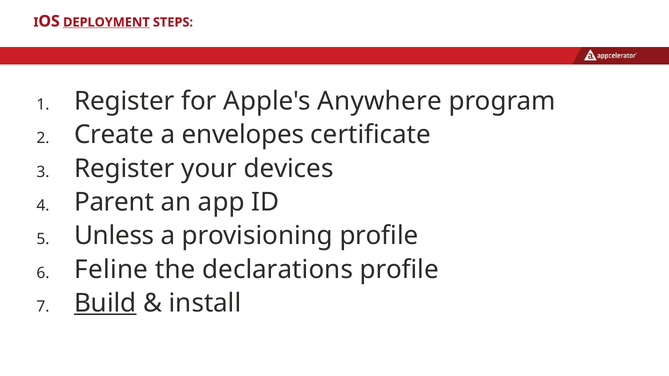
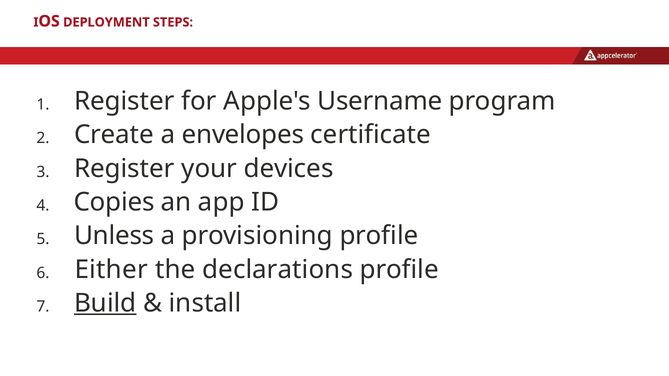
DEPLOYMENT underline: present -> none (106, 22)
Anywhere: Anywhere -> Username (380, 101)
Parent: Parent -> Copies (114, 202)
Feline: Feline -> Either (111, 270)
